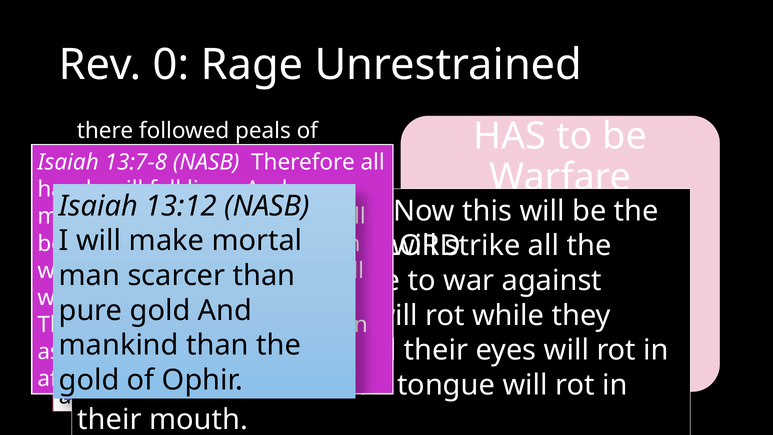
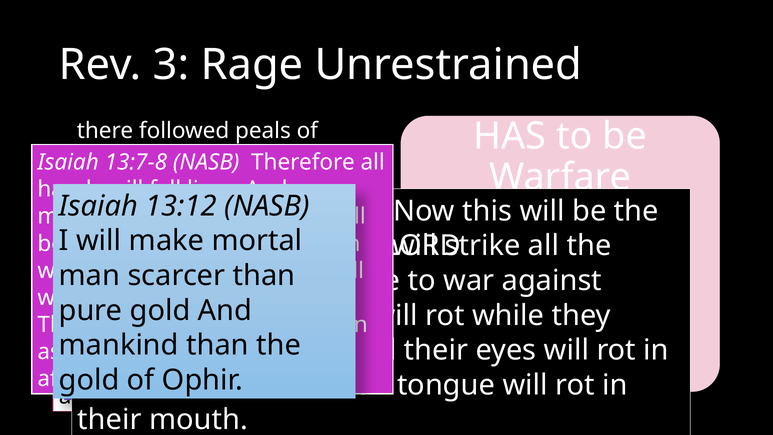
0: 0 -> 3 (171, 65)
